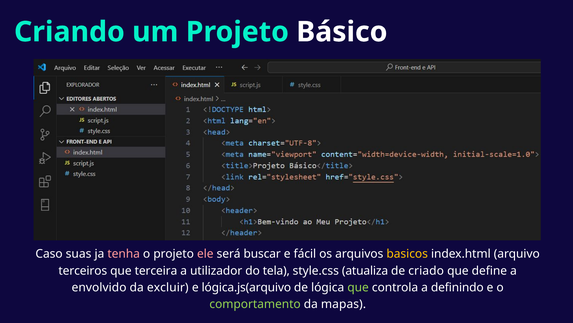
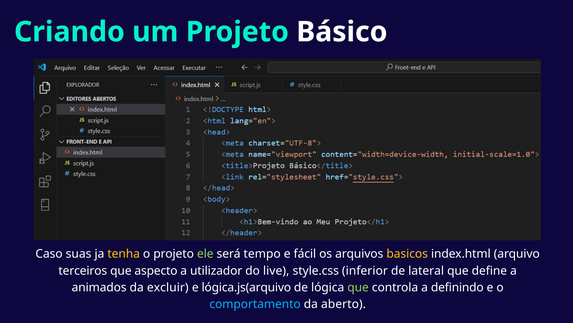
tenha colour: pink -> yellow (124, 253)
ele colour: pink -> light green (205, 253)
buscar: buscar -> tempo (262, 253)
terceira: terceira -> aspecto (156, 270)
tela: tela -> live (276, 270)
atualiza: atualiza -> inferior (365, 270)
criado: criado -> lateral (426, 270)
envolvido: envolvido -> animados (99, 287)
comportamento colour: light green -> light blue (255, 304)
mapas: mapas -> aberto (344, 304)
